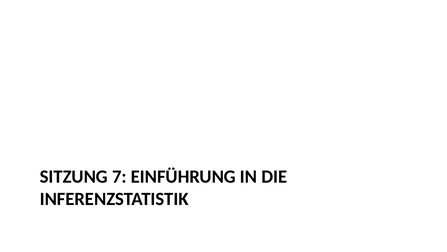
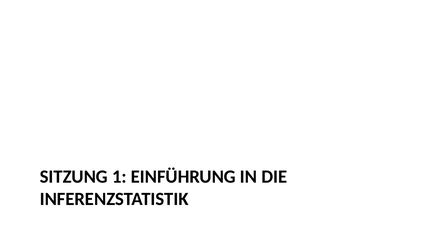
7: 7 -> 1 (119, 176)
